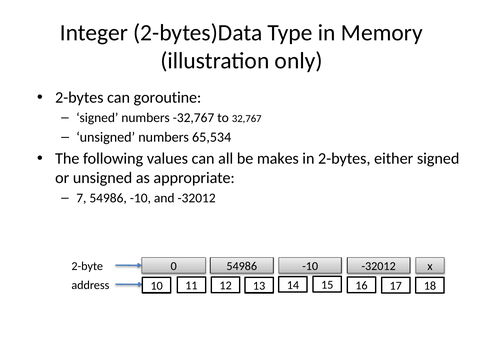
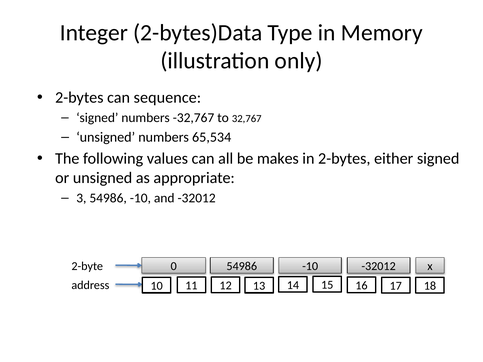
goroutine: goroutine -> sequence (167, 98)
7: 7 -> 3 (81, 198)
